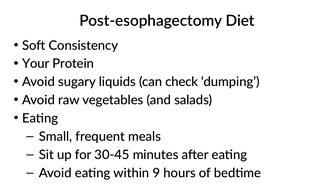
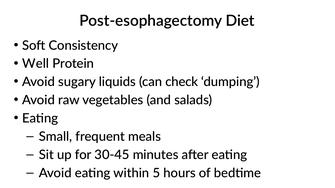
Your: Your -> Well (36, 64)
9: 9 -> 5 (156, 173)
